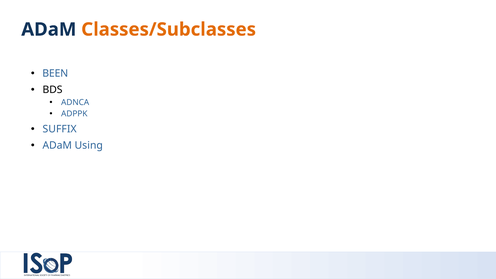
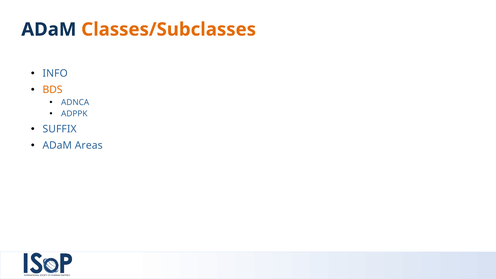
BEEN: BEEN -> INFO (55, 73)
BDS colour: black -> orange (53, 90)
Using: Using -> Areas (89, 145)
